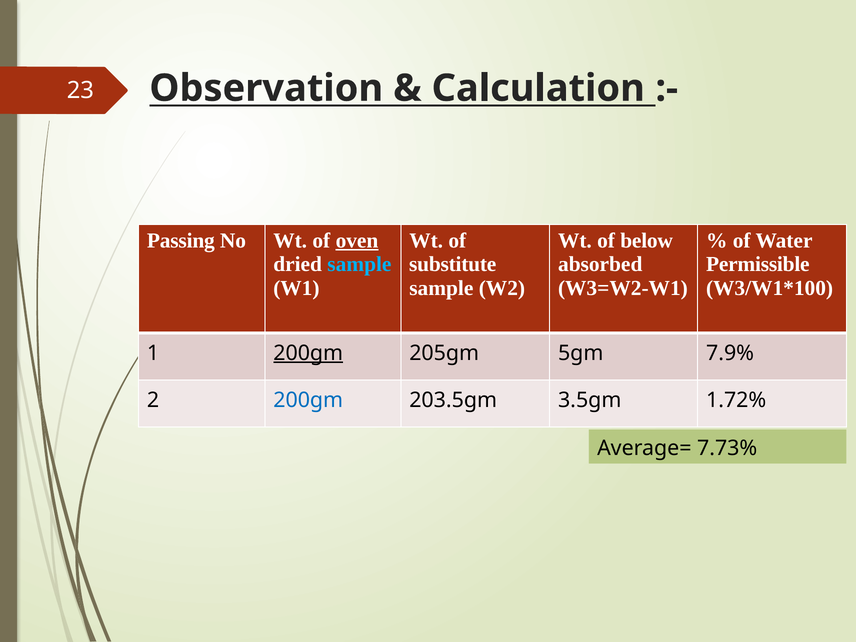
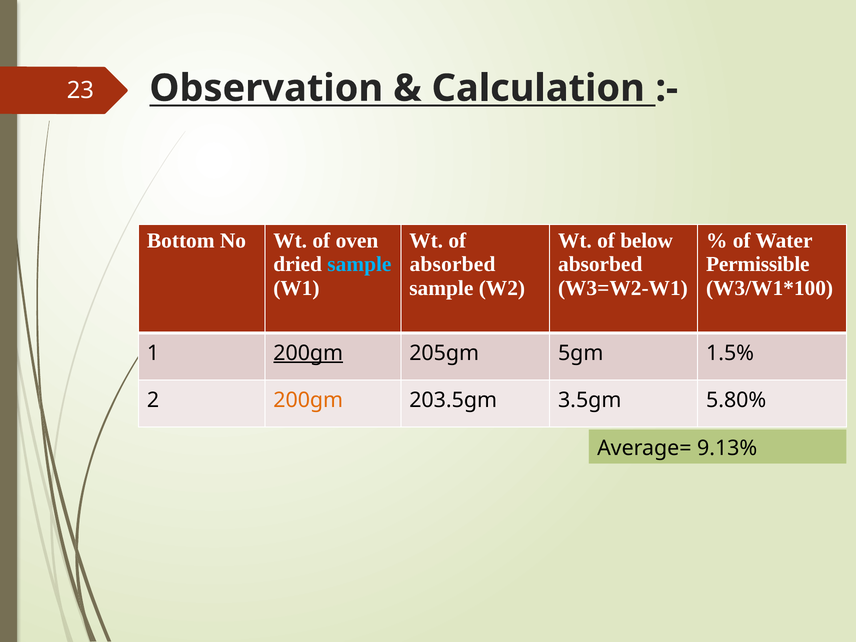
Passing: Passing -> Bottom (181, 241)
oven underline: present -> none (357, 241)
substitute: substitute -> absorbed (453, 264)
7.9%: 7.9% -> 1.5% (730, 353)
200gm colour: blue -> orange (308, 400)
1.72%: 1.72% -> 5.80% (736, 400)
7.73%: 7.73% -> 9.13% (727, 448)
